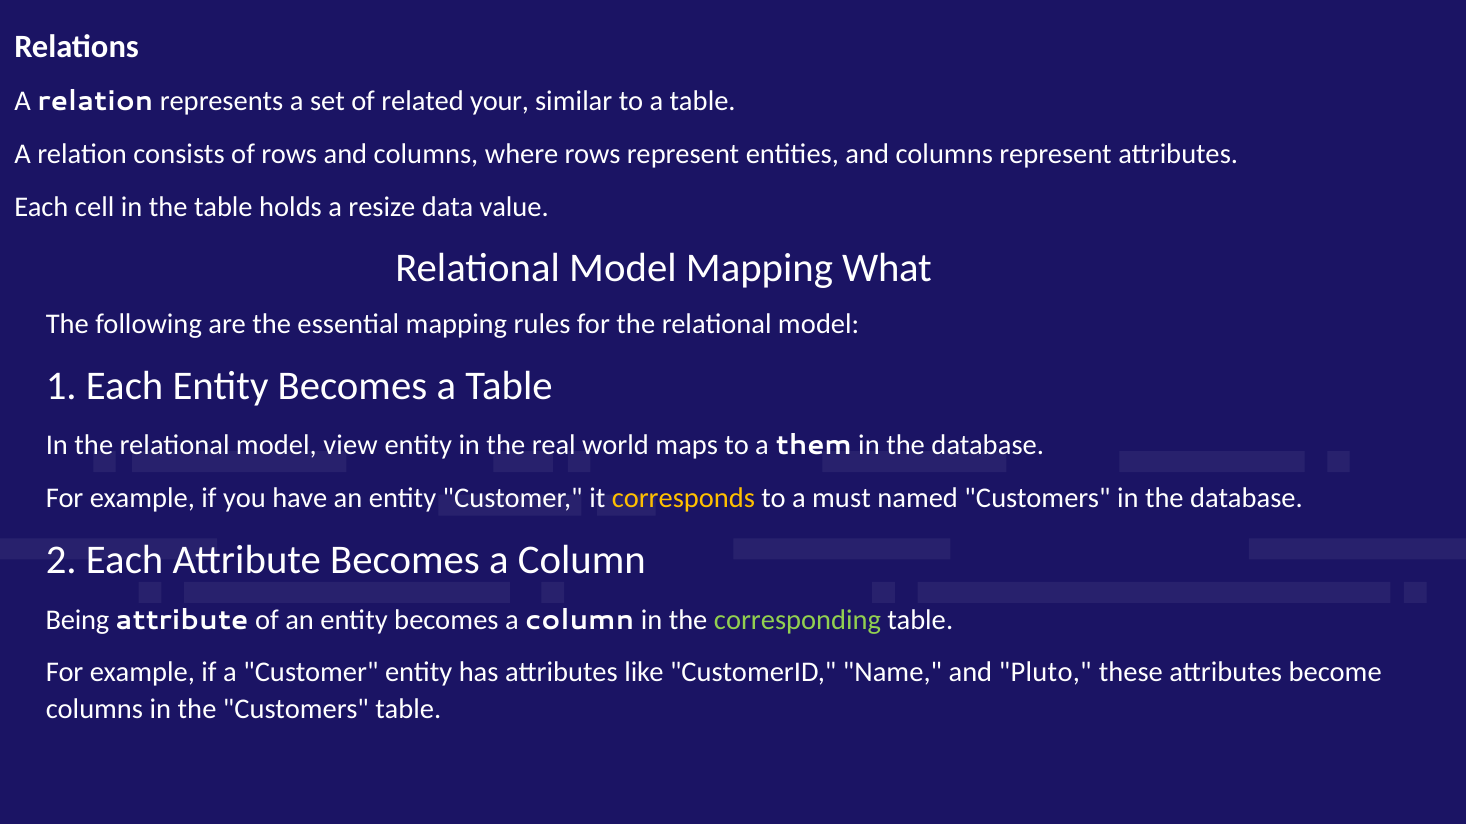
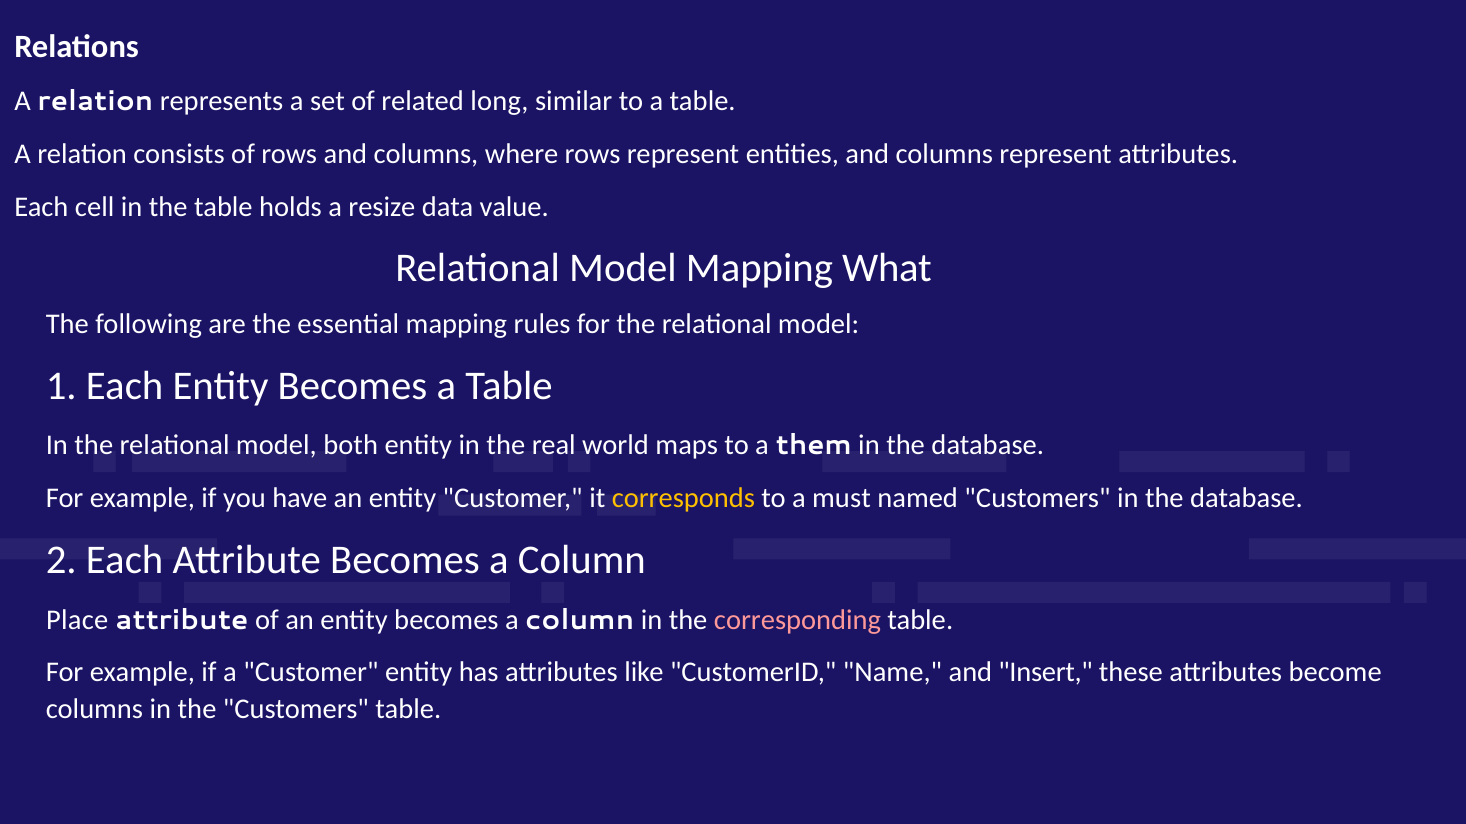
your: your -> long (499, 102)
view: view -> both (351, 446)
Being: Being -> Place (77, 620)
corresponding colour: light green -> pink (797, 620)
Pluto: Pluto -> Insert (1046, 673)
